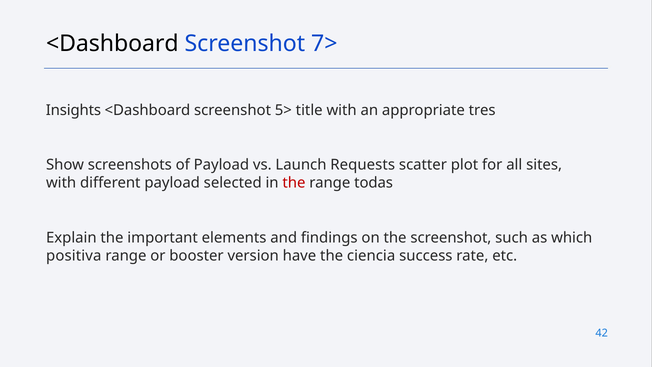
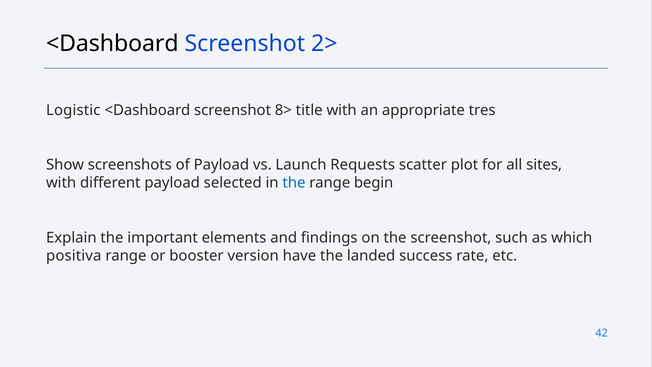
7>: 7> -> 2> (324, 44)
Insights: Insights -> Logistic (73, 110)
5>: 5> -> 8> (283, 110)
the colour: red -> blue (294, 183)
todas: todas -> begin (374, 183)
ciencia: ciencia -> landed (371, 256)
